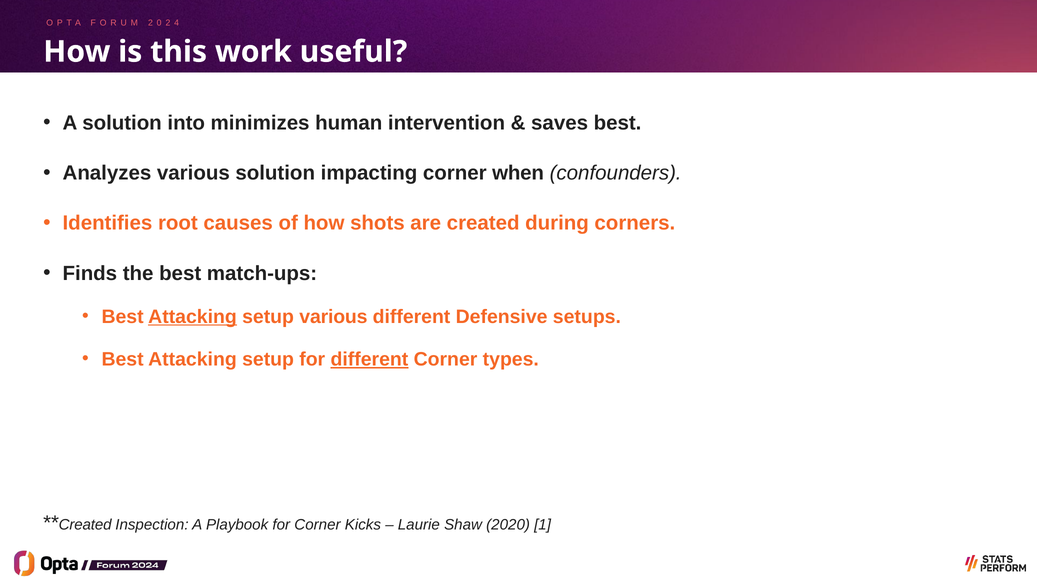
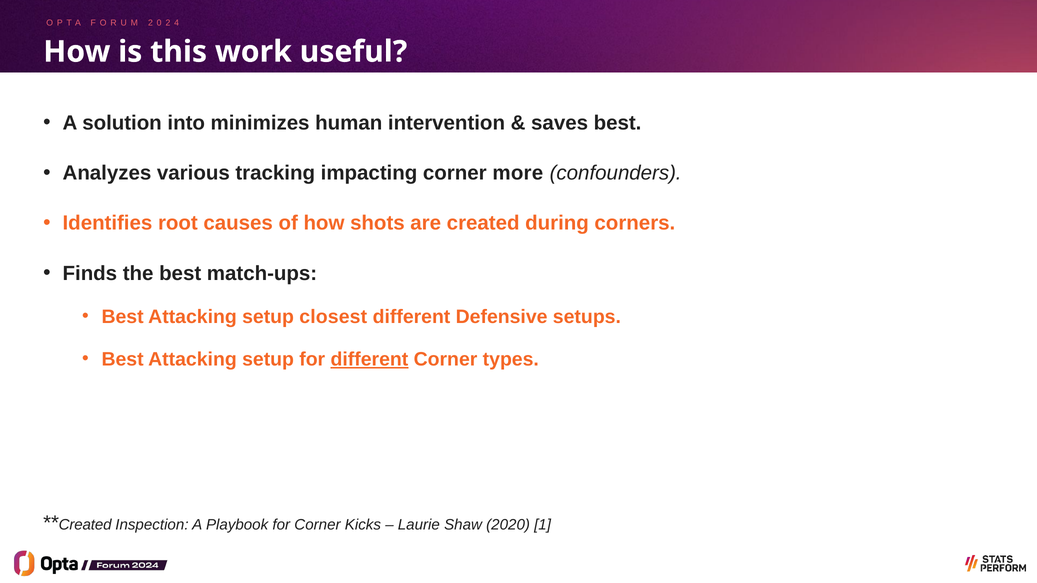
various solution: solution -> tracking (275, 173)
when: when -> more (518, 173)
Attacking underline: present -> none (193, 317)
setup various: various -> closest (333, 317)
